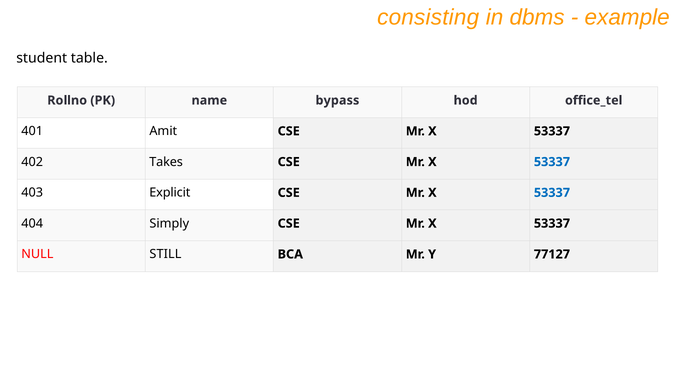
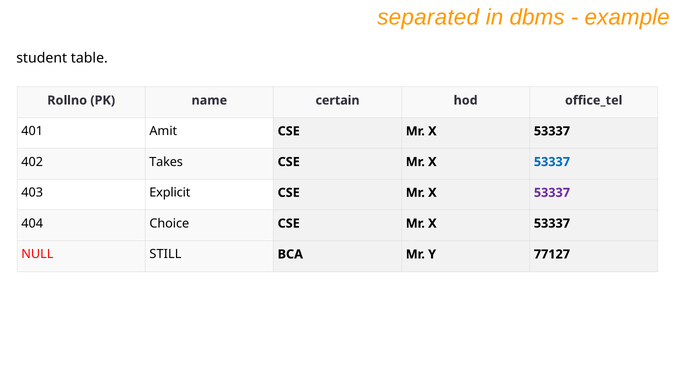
consisting: consisting -> separated (428, 18)
bypass: bypass -> certain (338, 101)
53337 colour: blue -> purple (552, 193)
Simply: Simply -> Choice (169, 224)
